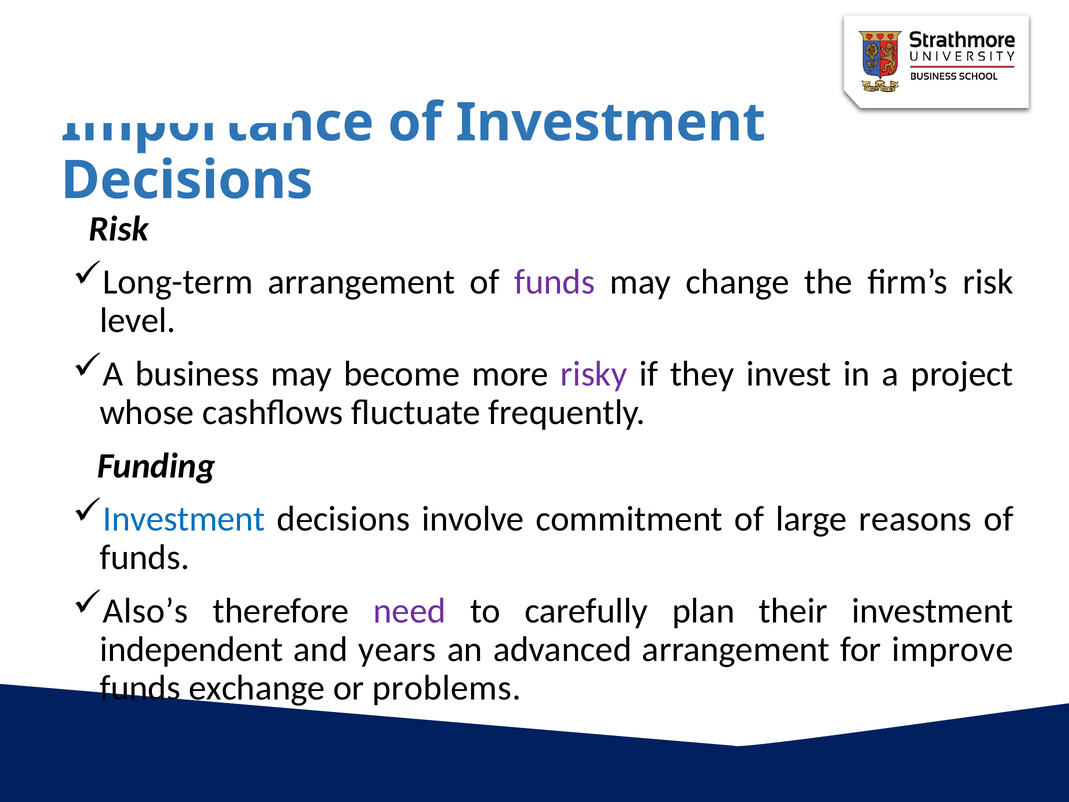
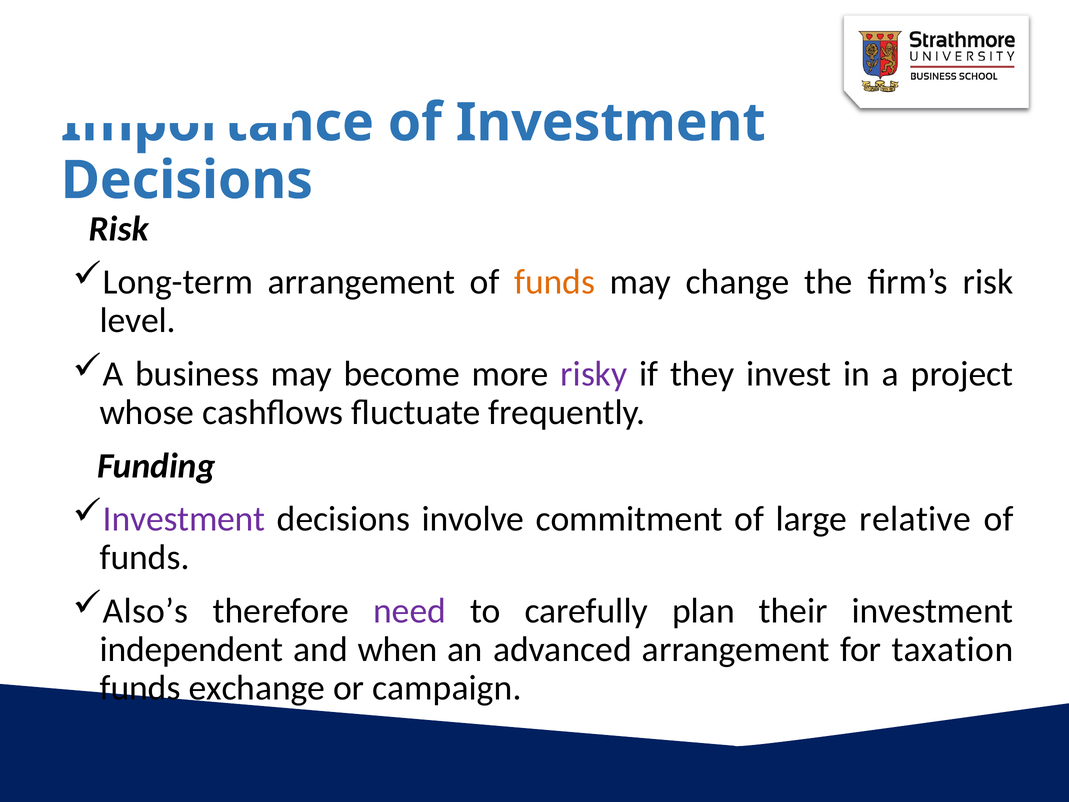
funds colour: purple -> orange (555, 282)
Investment colour: blue -> purple (184, 519)
reasons: reasons -> relative (915, 519)
years: years -> when (398, 649)
improve: improve -> taxation (952, 649)
problems: problems -> campaign (447, 688)
